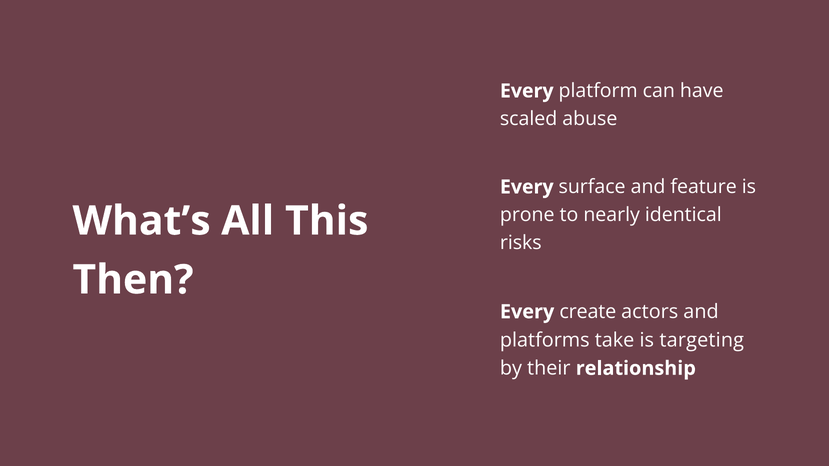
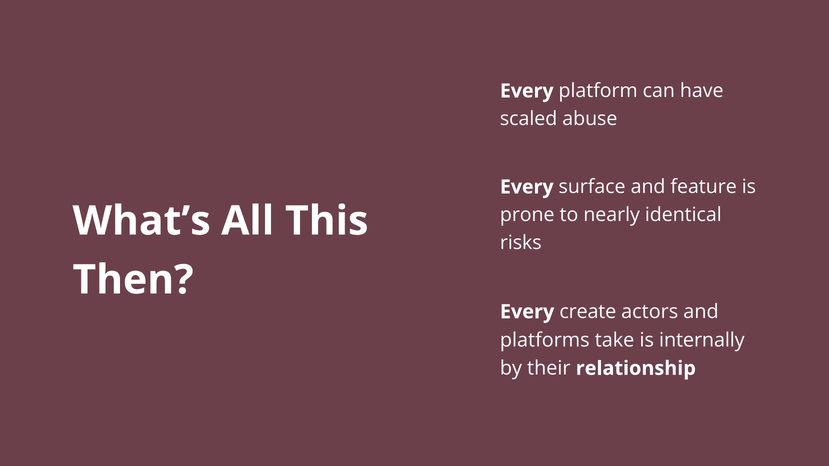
targeting: targeting -> internally (702, 340)
